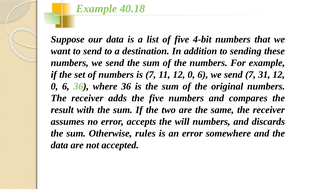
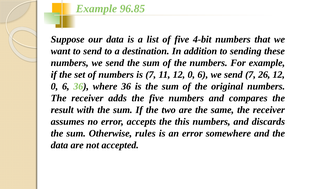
40.18: 40.18 -> 96.85 (132, 9)
31: 31 -> 26 (264, 75)
will: will -> this (182, 122)
